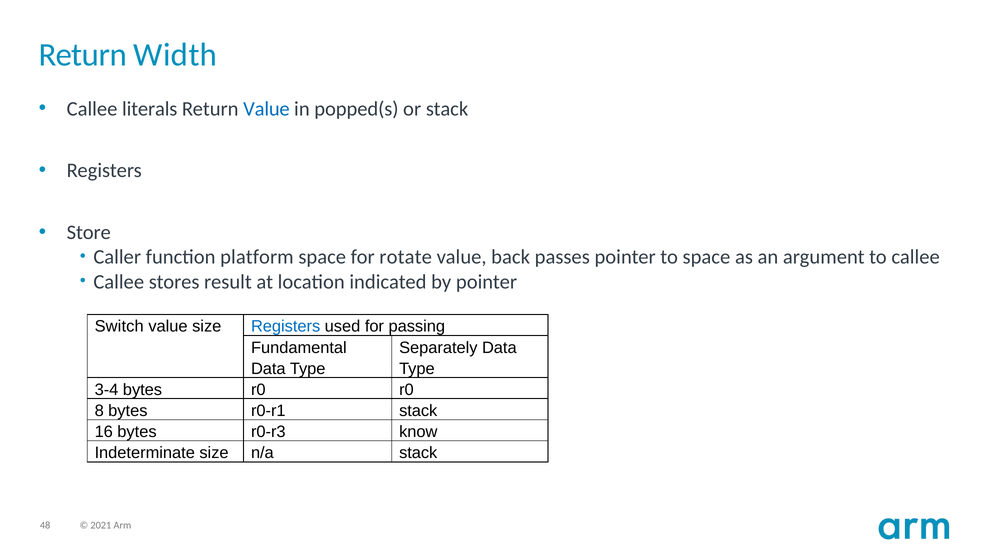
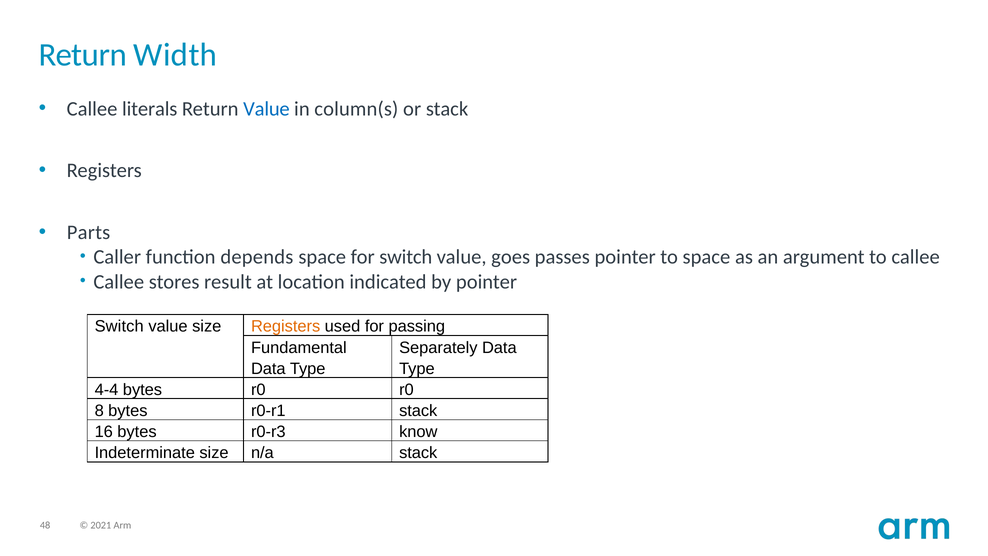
popped(s: popped(s -> column(s (356, 109)
Store: Store -> Parts (89, 232)
platform: platform -> depends (257, 257)
for rotate: rotate -> switch (406, 257)
back: back -> goes (511, 257)
Registers colour: blue -> orange (286, 326)
3-4: 3-4 -> 4-4 (106, 390)
